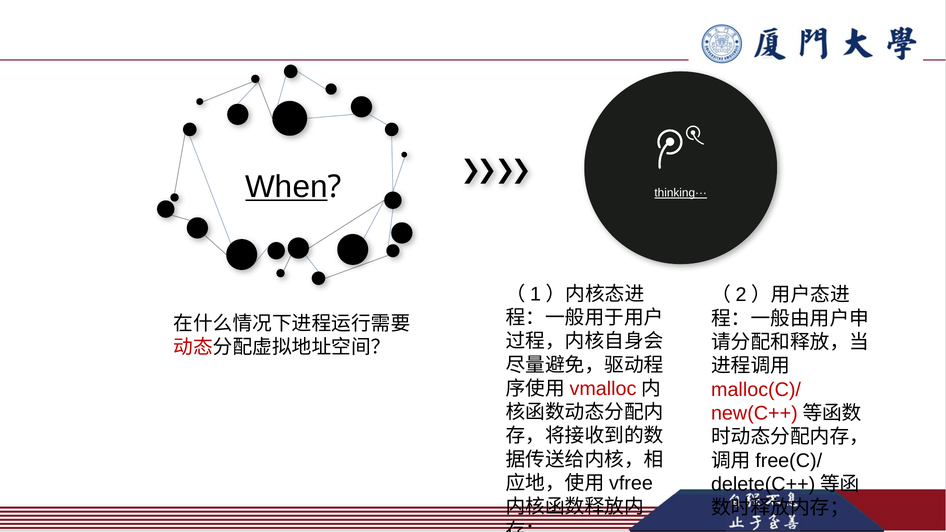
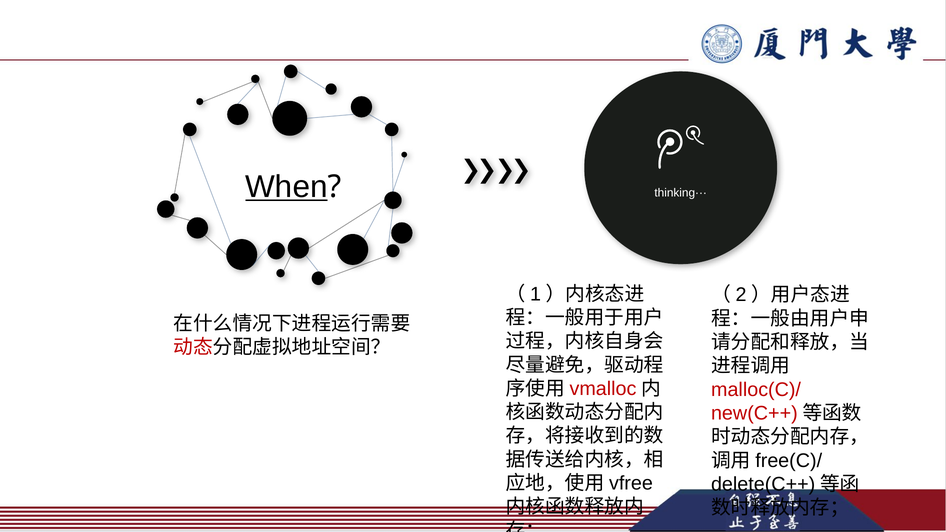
thinking··· underline: present -> none (681, 193)
